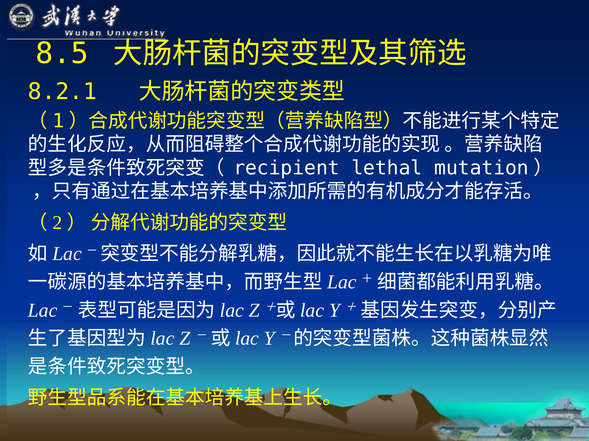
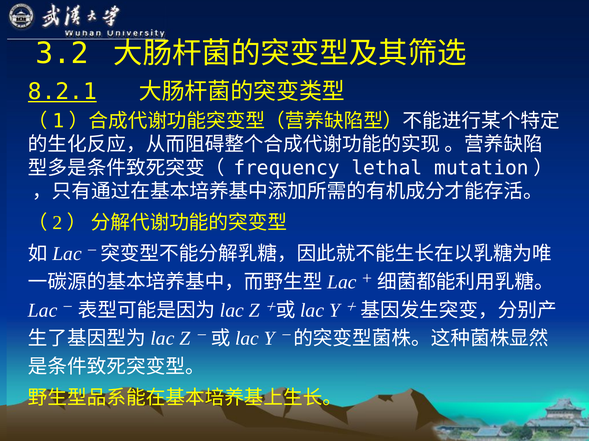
8.5: 8.5 -> 3.2 (62, 54)
8.2.1 underline: none -> present (62, 92)
recipient: recipient -> frequency (287, 168)
